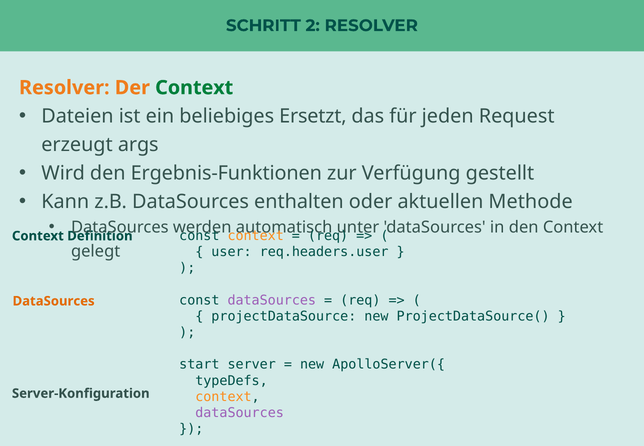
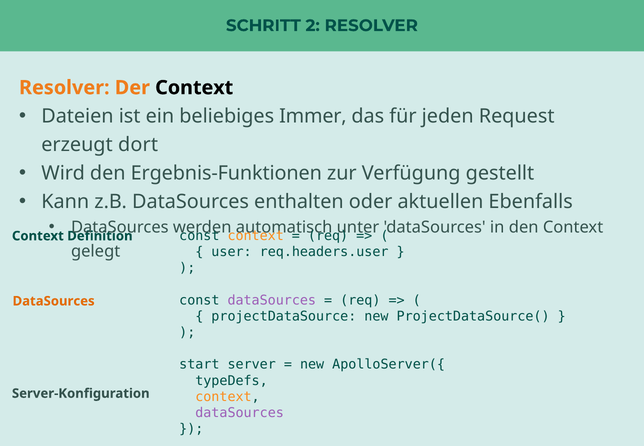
Context colour: green -> black (194, 88)
Ersetzt: Ersetzt -> Immer (313, 116)
args: args -> dort (138, 145)
Methode: Methode -> Ebenfalls (531, 202)
